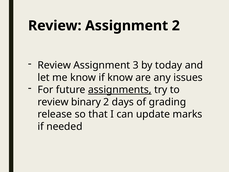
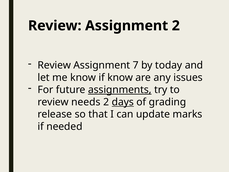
3: 3 -> 7 (136, 65)
binary: binary -> needs (86, 102)
days underline: none -> present (123, 102)
